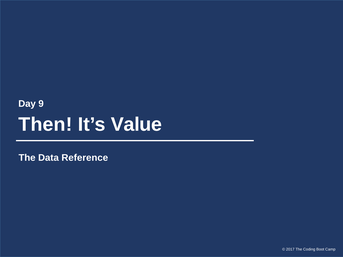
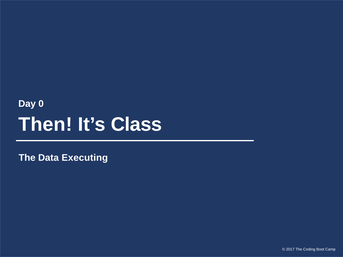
9: 9 -> 0 (41, 104)
Value: Value -> Class (136, 124)
Reference: Reference -> Executing (85, 158)
